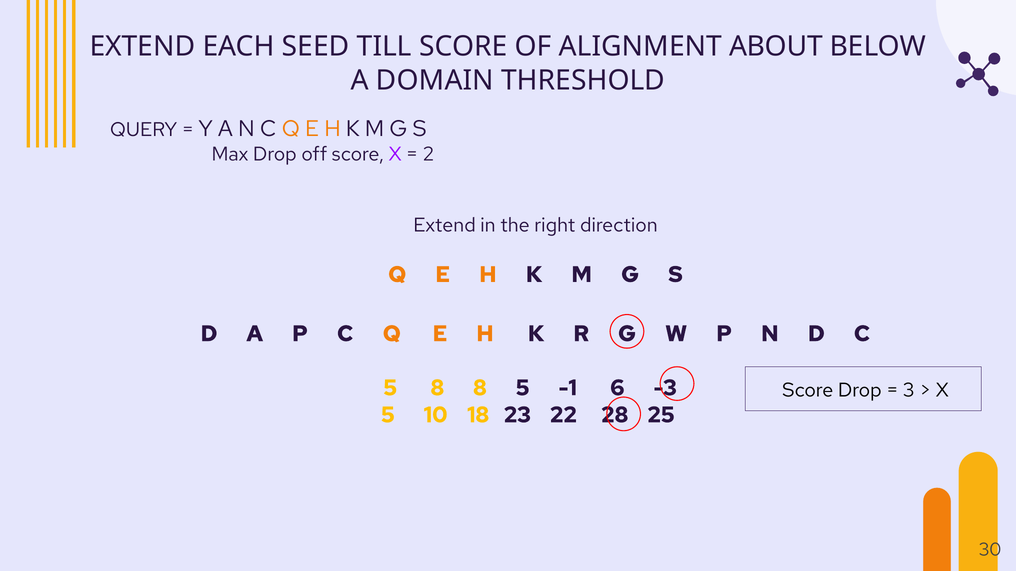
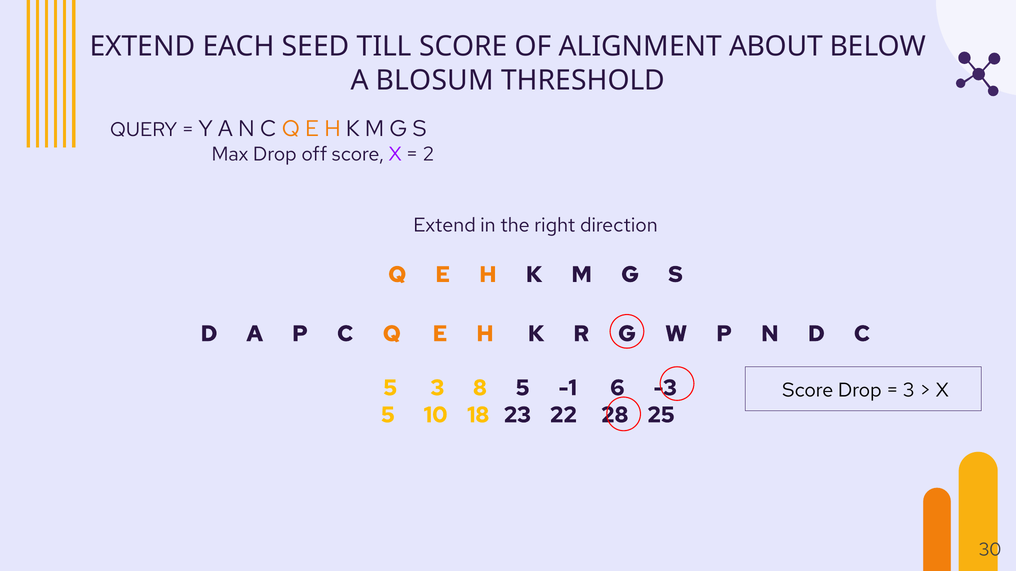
DOMAIN: DOMAIN -> BLOSUM (435, 81)
5 8: 8 -> 3 (437, 388)
